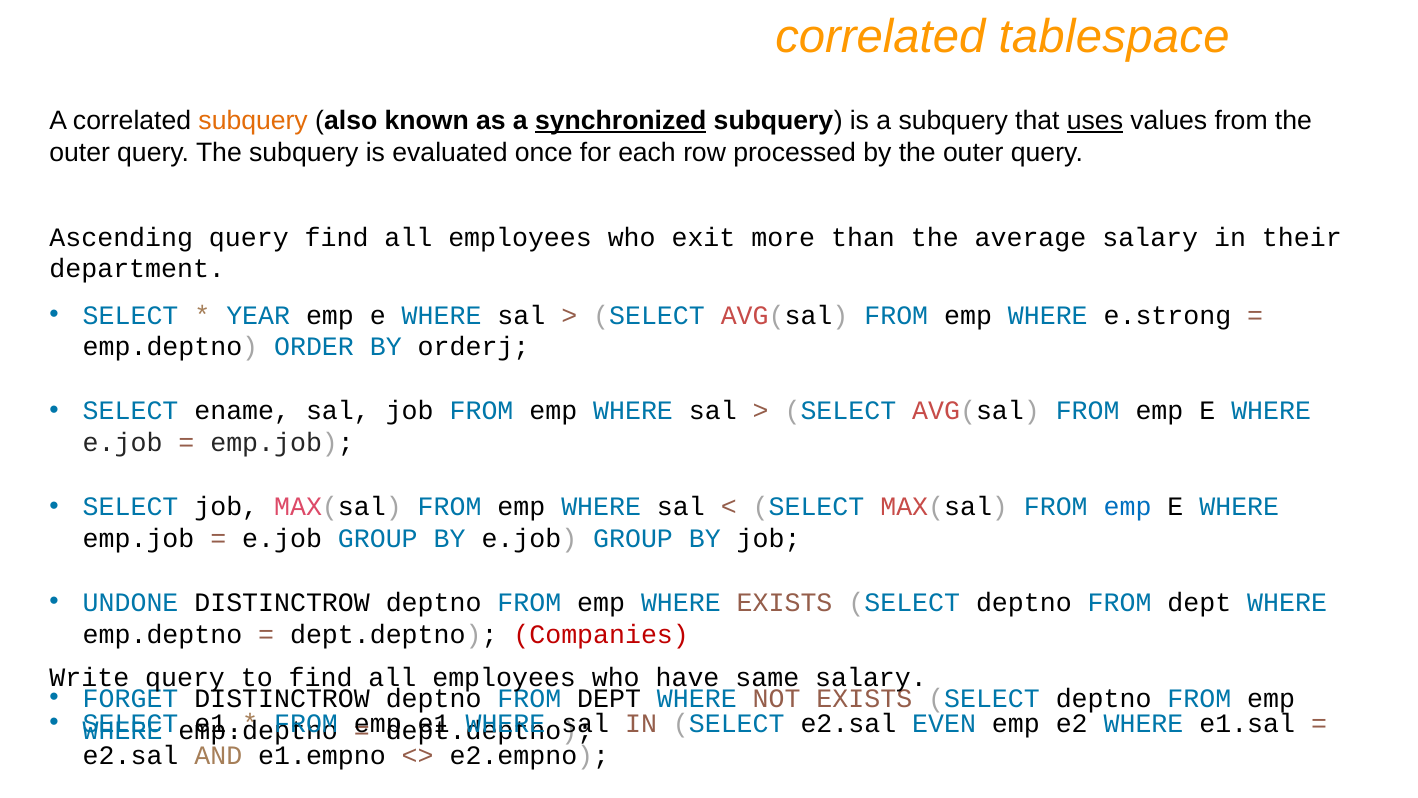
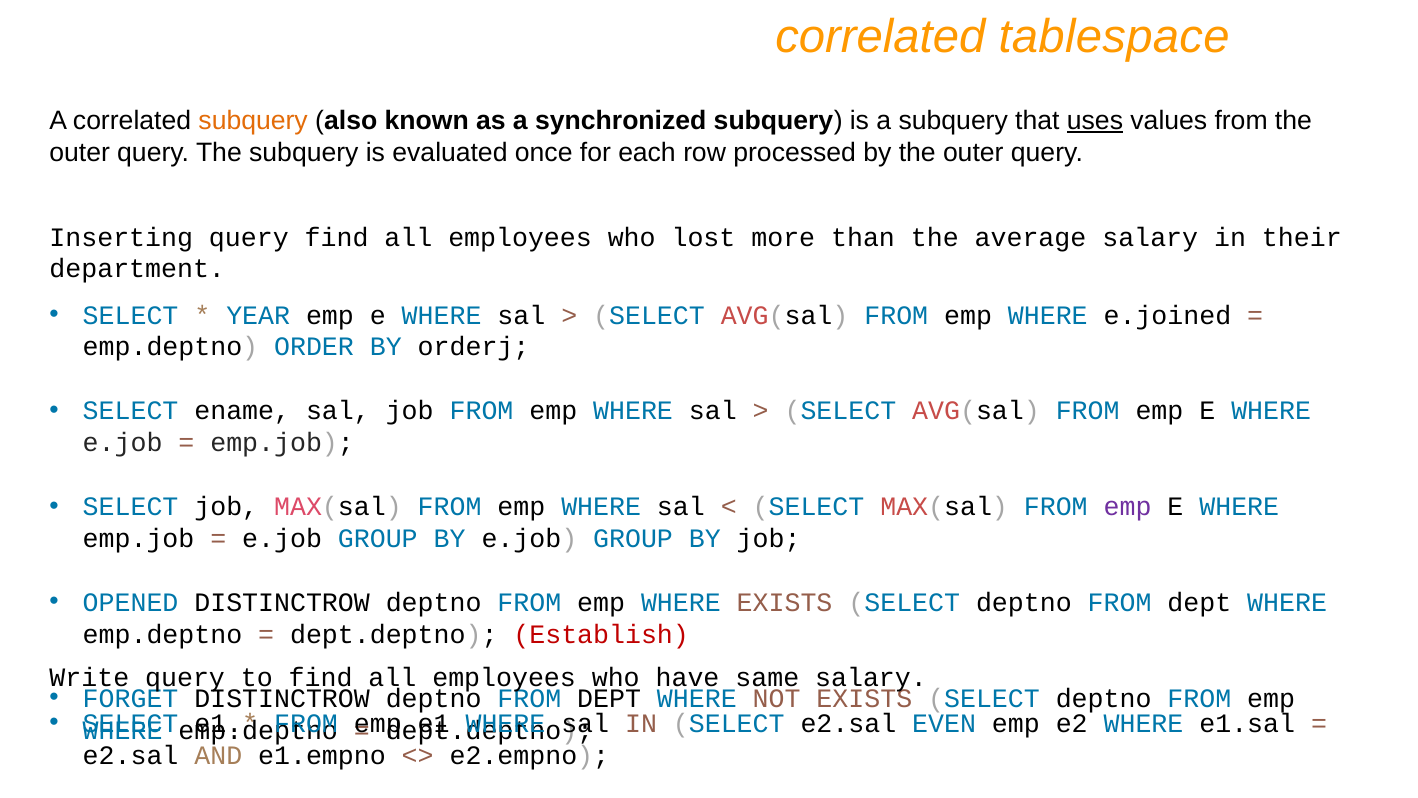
synchronized underline: present -> none (621, 120)
Ascending: Ascending -> Inserting (121, 237)
exit: exit -> lost (703, 237)
e.strong: e.strong -> e.joined (1167, 315)
emp colour: blue -> purple (1128, 507)
UNDONE: UNDONE -> OPENED (131, 602)
Companies: Companies -> Establish (601, 634)
